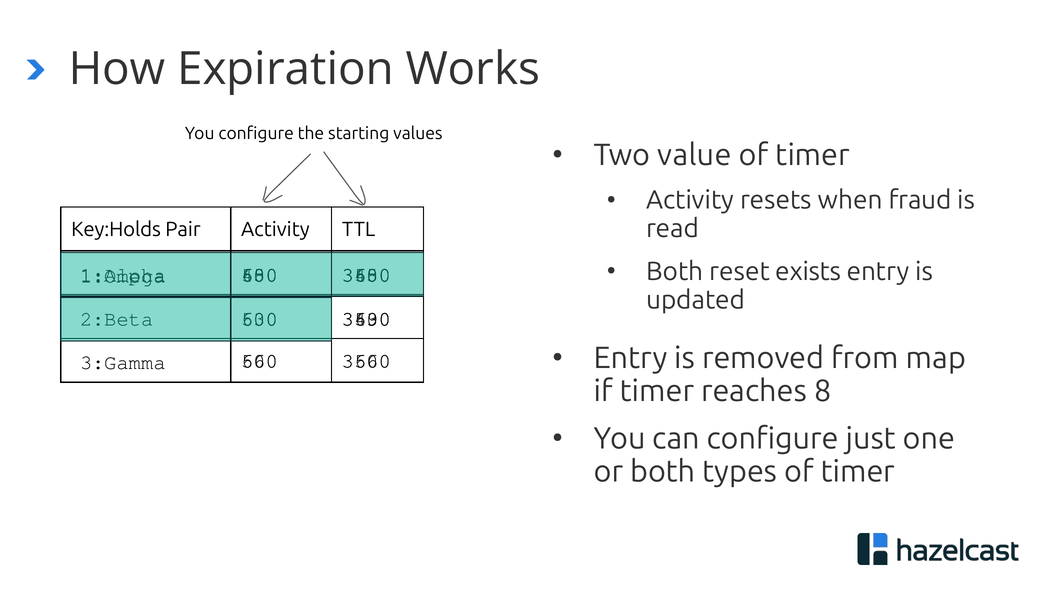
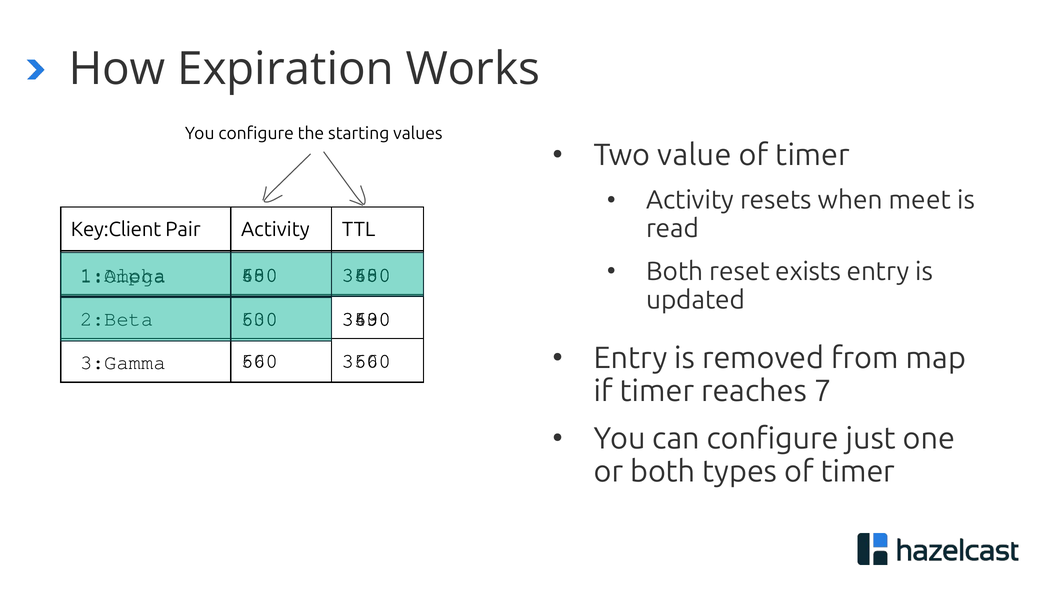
fraud: fraud -> meet (920, 200)
Key:Holds: Key:Holds -> Key:Client (116, 230)
8: 8 -> 7 (823, 391)
